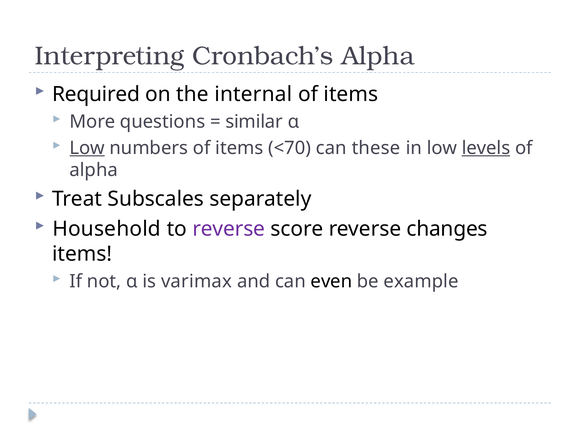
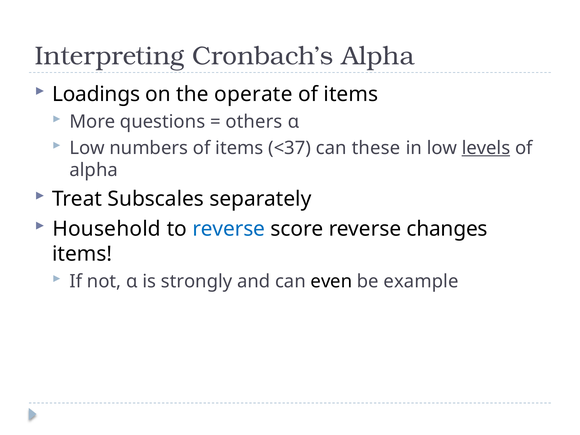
Required: Required -> Loadings (96, 94)
internal: internal -> operate (253, 94)
similar: similar -> others (254, 122)
Low underline: present -> none (87, 148)
<70: <70 -> <37 (290, 148)
reverse colour: purple -> blue (229, 229)
varimax: varimax -> strongly (197, 281)
